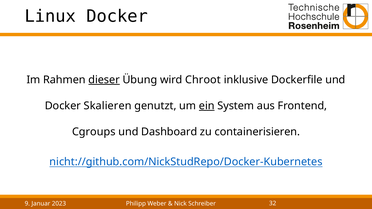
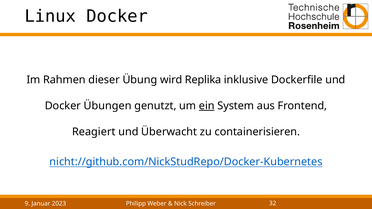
dieser underline: present -> none (104, 80)
Chroot: Chroot -> Replika (203, 80)
Skalieren: Skalieren -> Übungen (108, 106)
Cgroups: Cgroups -> Reagiert (94, 132)
Dashboard: Dashboard -> Überwacht (169, 132)
